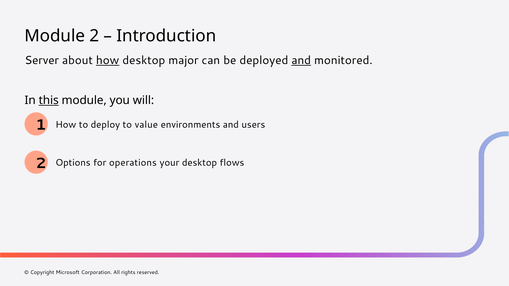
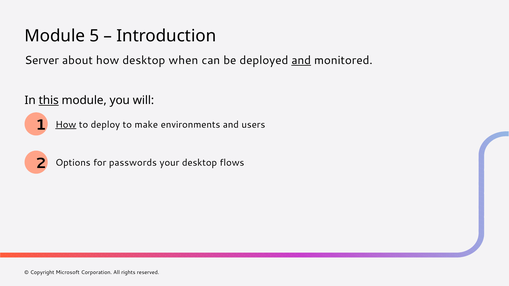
Module 2: 2 -> 5 (94, 36)
how underline: present -> none (108, 60)
major: major -> when (183, 60)
How underline: none -> present (66, 125)
value: value -> make (146, 125)
operations: operations -> passwords (133, 163)
